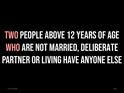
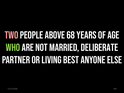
12: 12 -> 68 (71, 35)
WHO colour: pink -> light green (13, 48)
HAVE: HAVE -> BEST (71, 60)
